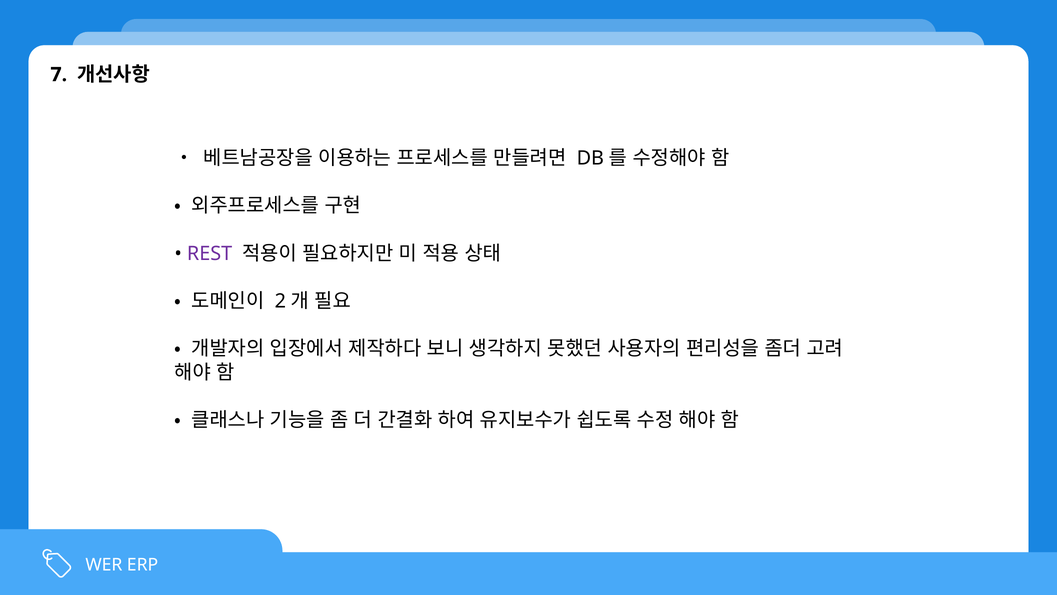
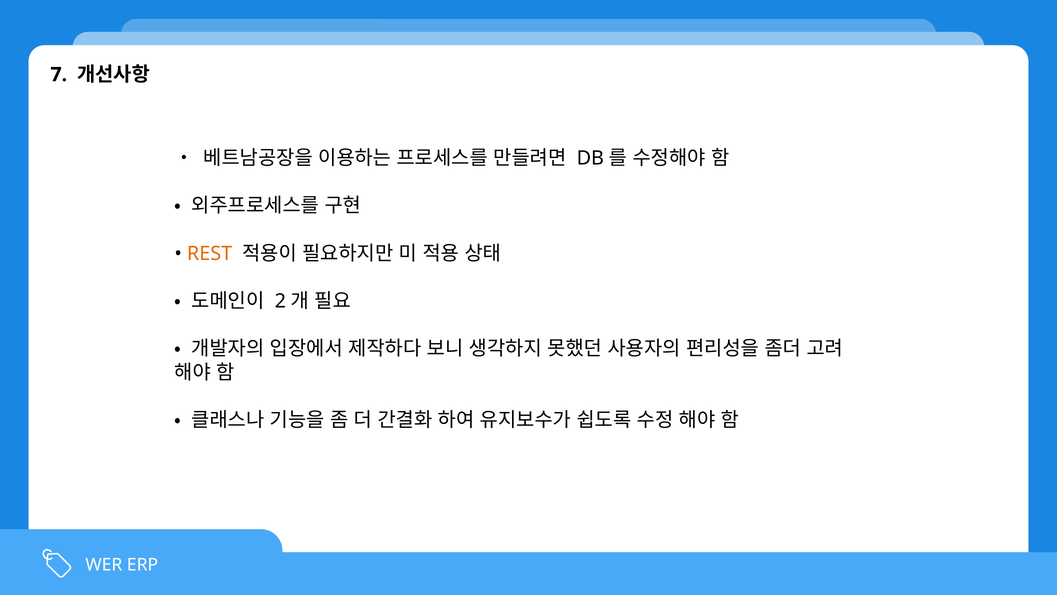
REST colour: purple -> orange (210, 253)
